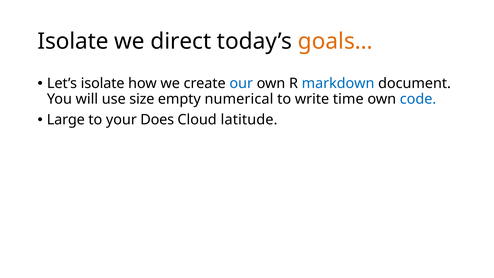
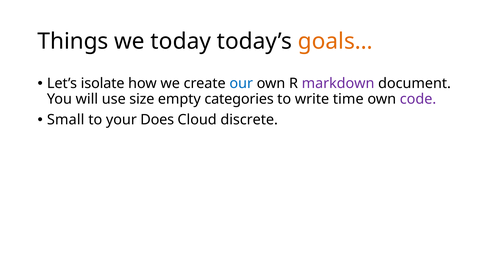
Isolate: Isolate -> Things (73, 41)
direct: direct -> today (181, 41)
markdown colour: blue -> purple (338, 84)
numerical: numerical -> categories (239, 99)
code colour: blue -> purple (418, 99)
Large: Large -> Small (66, 120)
latitude: latitude -> discrete (249, 120)
